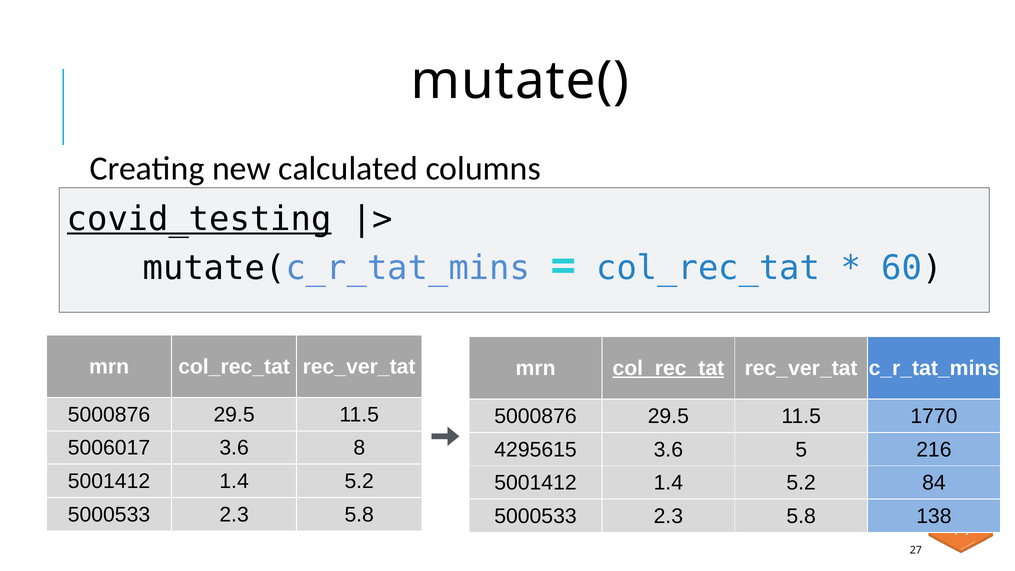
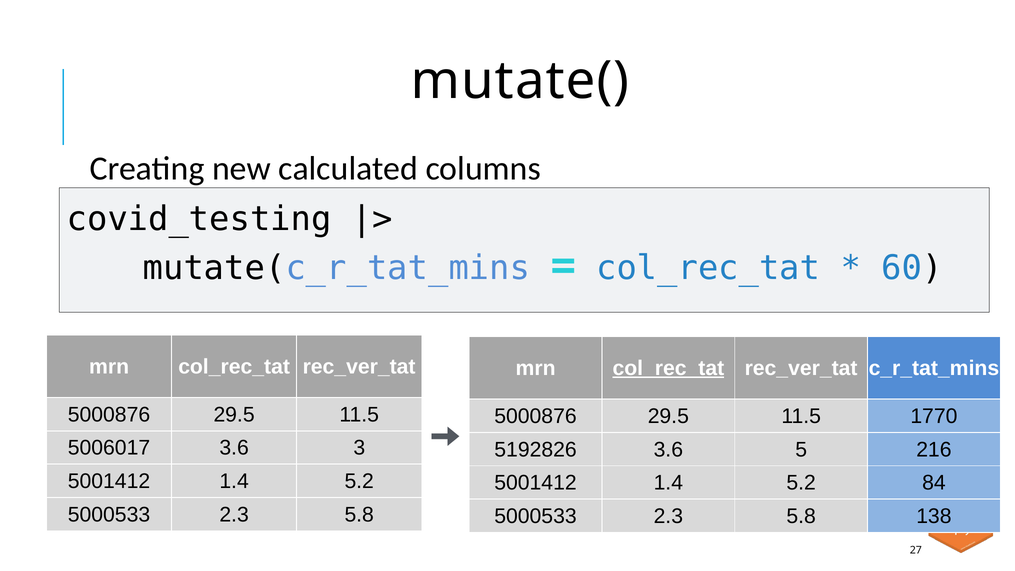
covid_testing underline: present -> none (199, 219)
8: 8 -> 3 (359, 448)
4295615: 4295615 -> 5192826 (536, 449)
